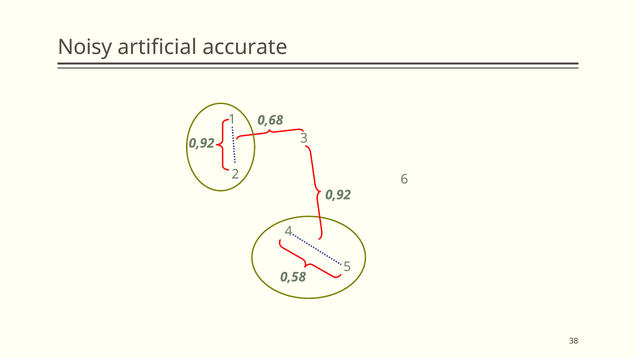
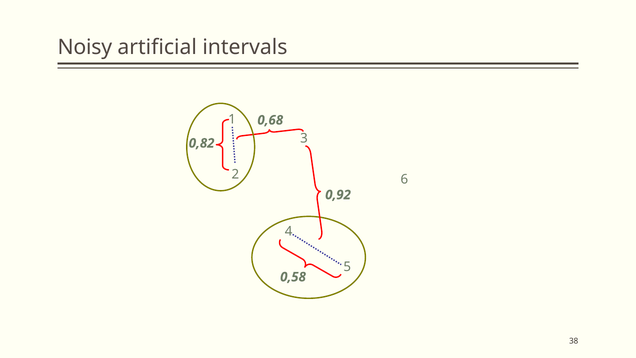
accurate: accurate -> intervals (245, 47)
0,92: 0,92 -> 0,82 (202, 143)
